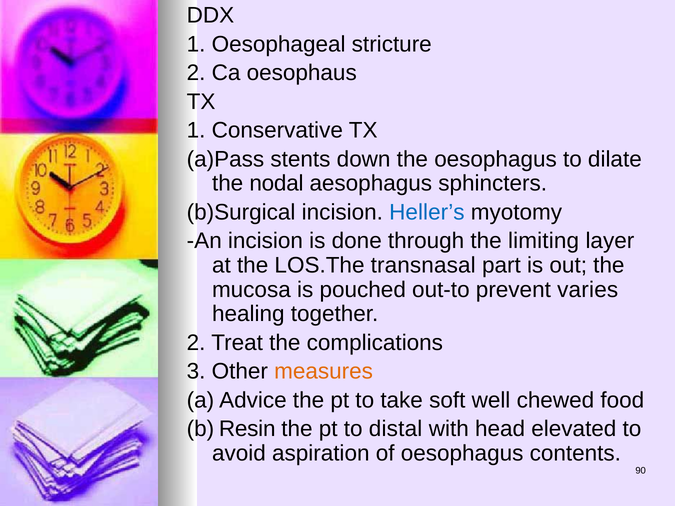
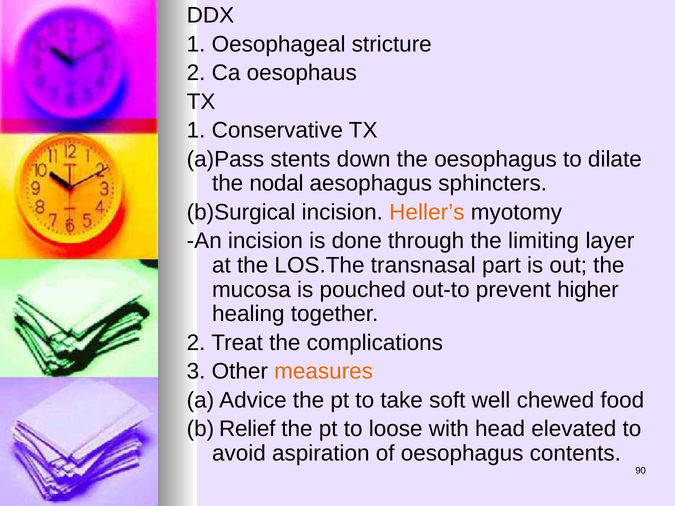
Heller’s colour: blue -> orange (427, 212)
varies: varies -> higher (588, 290)
Resin: Resin -> Relief (247, 429)
distal: distal -> loose (396, 429)
